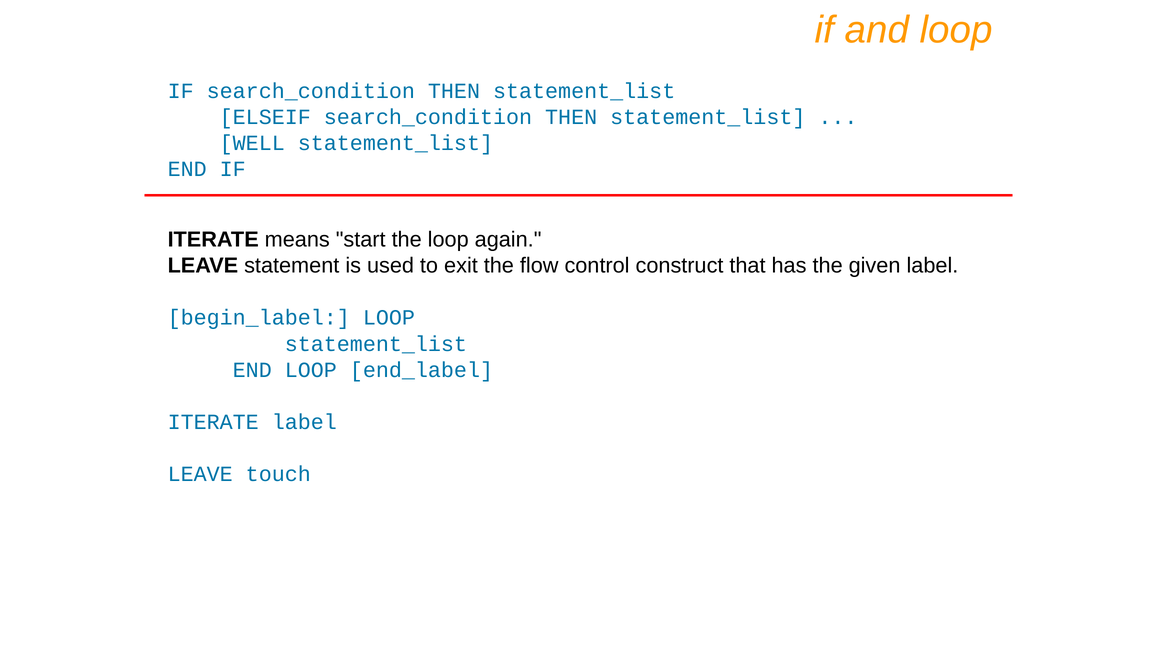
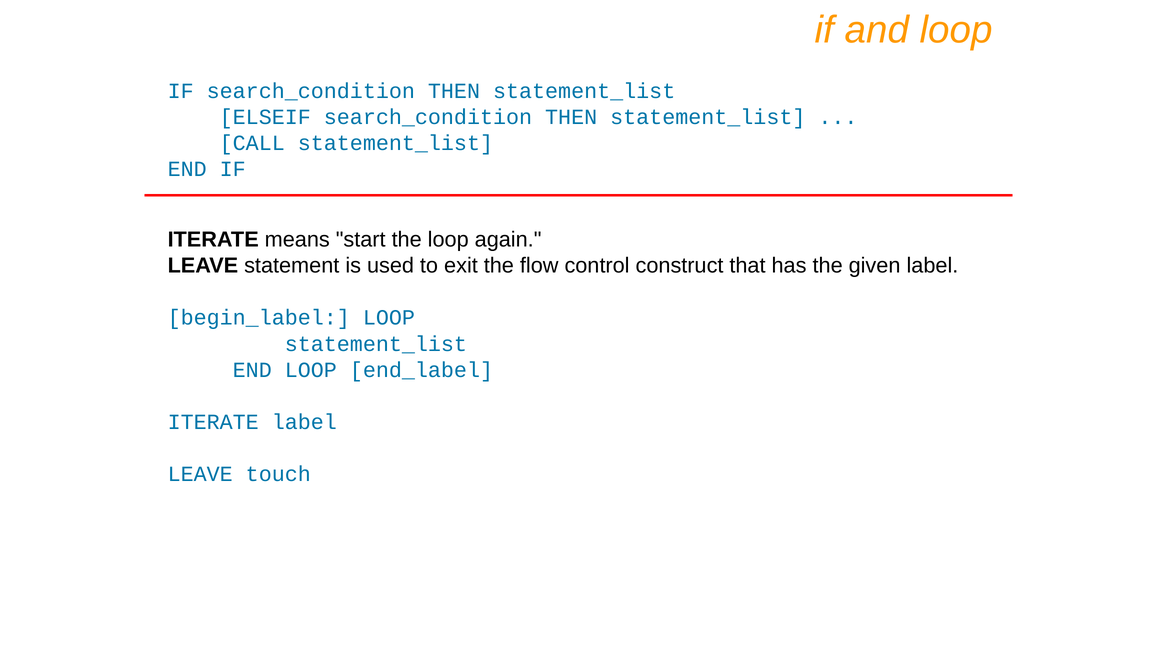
WELL: WELL -> CALL (252, 143)
